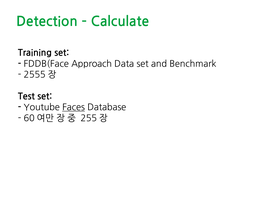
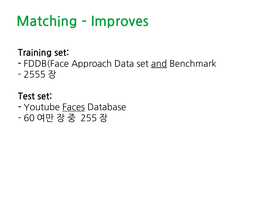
Detection: Detection -> Matching (47, 22)
Calculate: Calculate -> Improves (120, 22)
and underline: none -> present (159, 64)
